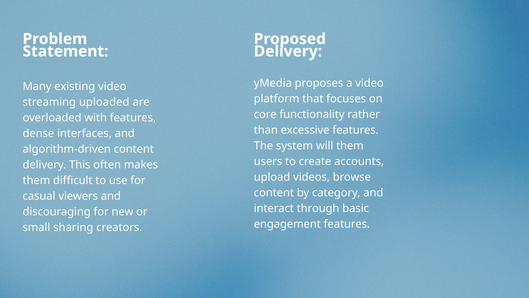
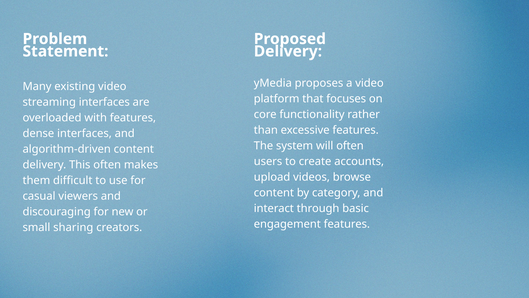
streaming uploaded: uploaded -> interfaces (104, 102)
will them: them -> often (350, 146)
